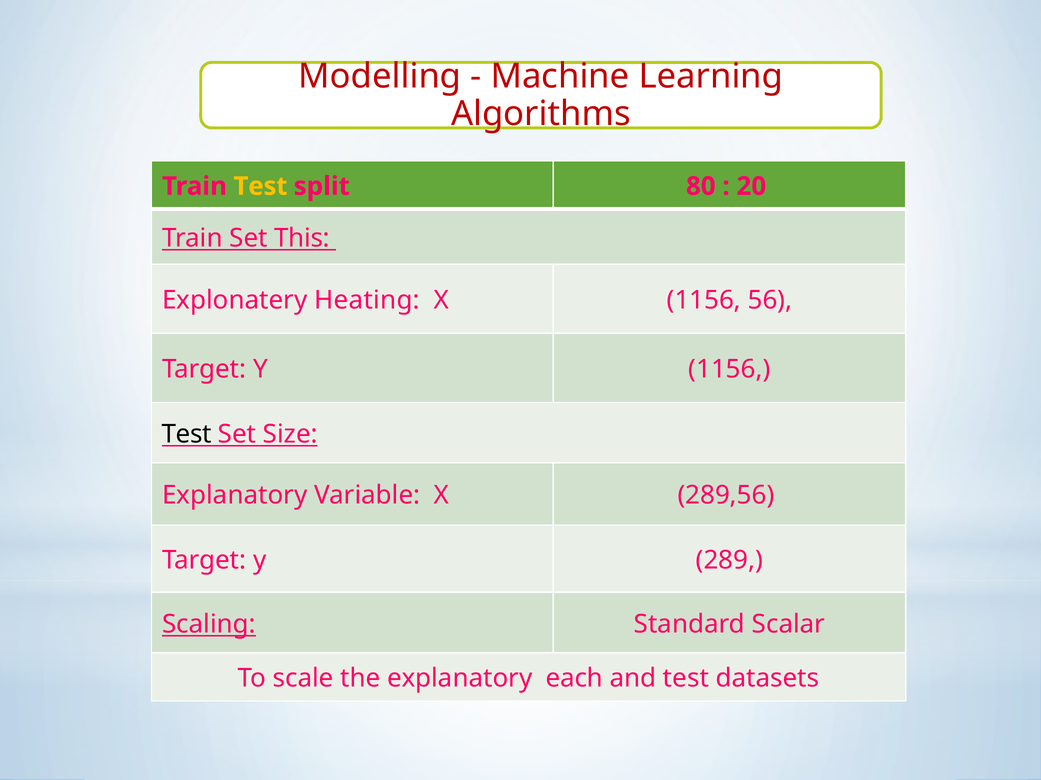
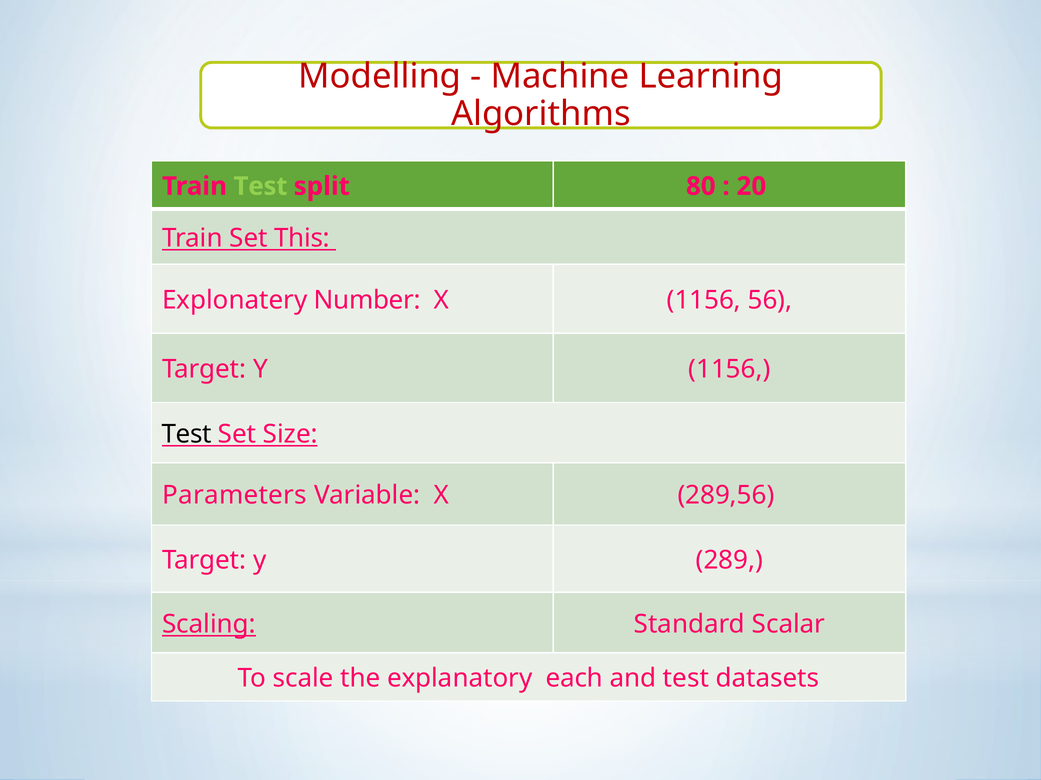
Test colour: yellow -> light green (261, 186)
Heating: Heating -> Number (367, 301)
Explanatory: Explanatory -> Parameters (235, 496)
